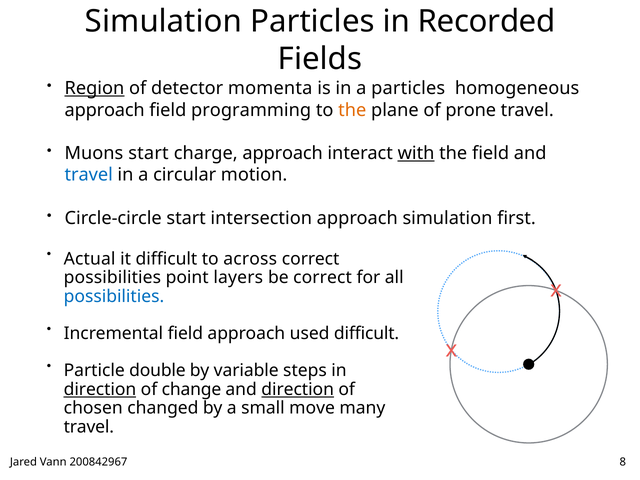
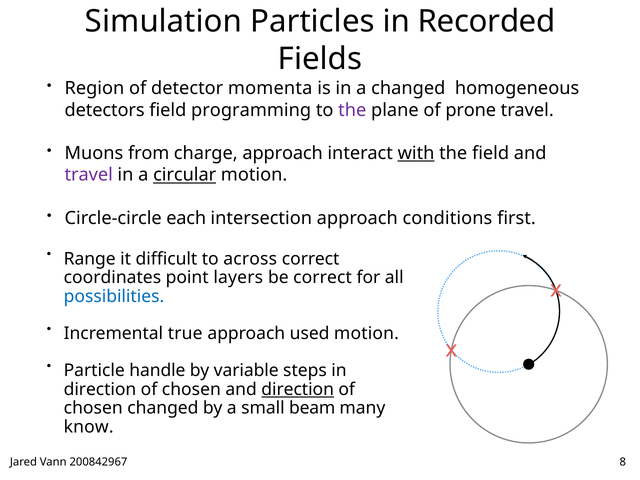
Region underline: present -> none (94, 88)
a particles: particles -> changed (408, 88)
approach: approach -> detectors (105, 110)
the colour: orange -> purple (352, 110)
Muons start: start -> from (149, 153)
travel colour: blue -> purple (89, 175)
circular underline: none -> present (185, 175)
Circle-circle start: start -> each (186, 218)
approach simulation: simulation -> conditions (447, 218)
Actual: Actual -> Range (90, 259)
possibilities: possibilities -> coordinates (112, 278)
Incremental field: field -> true (185, 333)
used difficult: difficult -> motion (366, 333)
double: double -> handle (157, 370)
direction underline: present -> none (100, 389)
change: change -> chosen (191, 389)
move: move -> beam (312, 408)
travel: travel -> know (89, 427)
